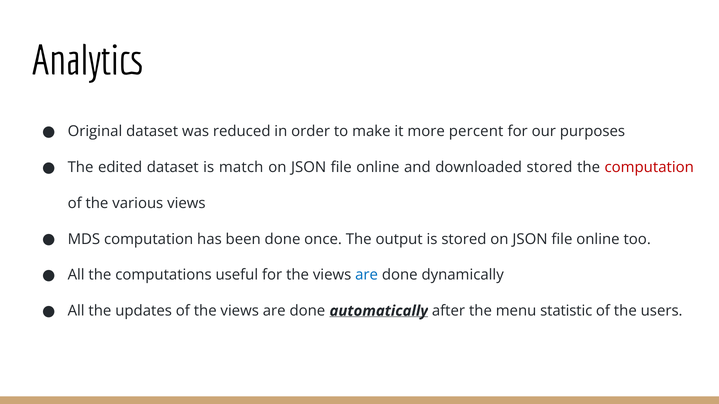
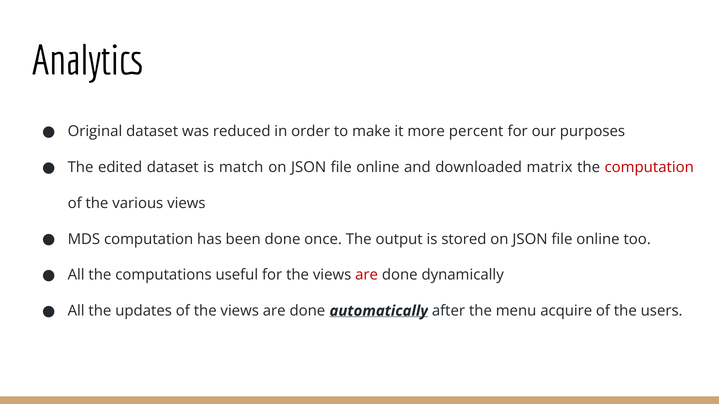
downloaded stored: stored -> matrix (550, 167)
are colour: blue -> red (367, 275)
statistic: statistic -> acquire (566, 311)
